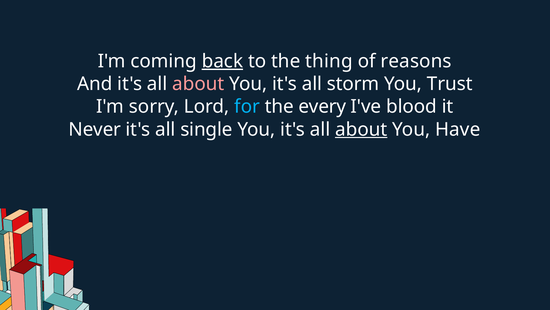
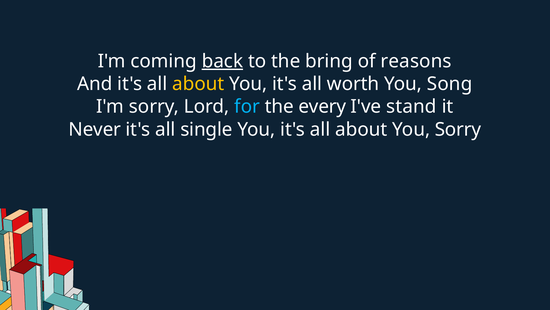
thing: thing -> bring (329, 61)
about colour: pink -> yellow (198, 84)
storm: storm -> worth (353, 84)
Trust: Trust -> Song (450, 84)
blood: blood -> stand (411, 106)
about underline: present -> none (361, 129)
You Have: Have -> Sorry (458, 129)
